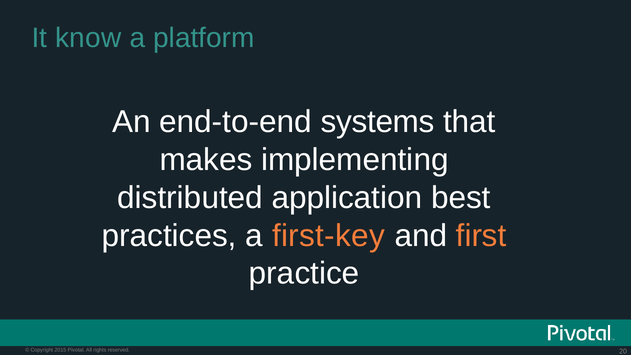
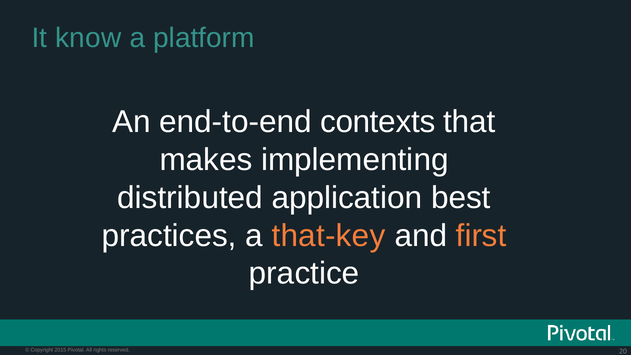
systems: systems -> contexts (378, 122)
first-key: first-key -> that-key (329, 236)
